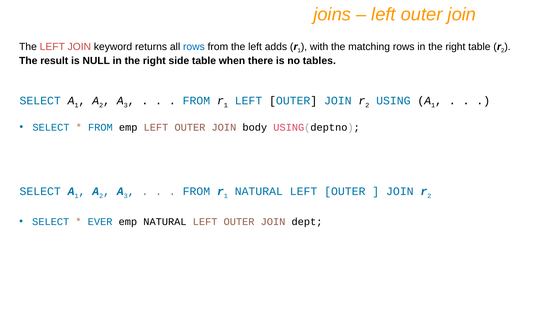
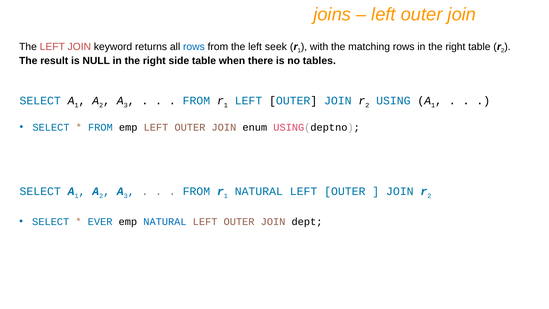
adds: adds -> seek (276, 47)
body: body -> enum (255, 127)
NATURAL colour: black -> blue (165, 222)
